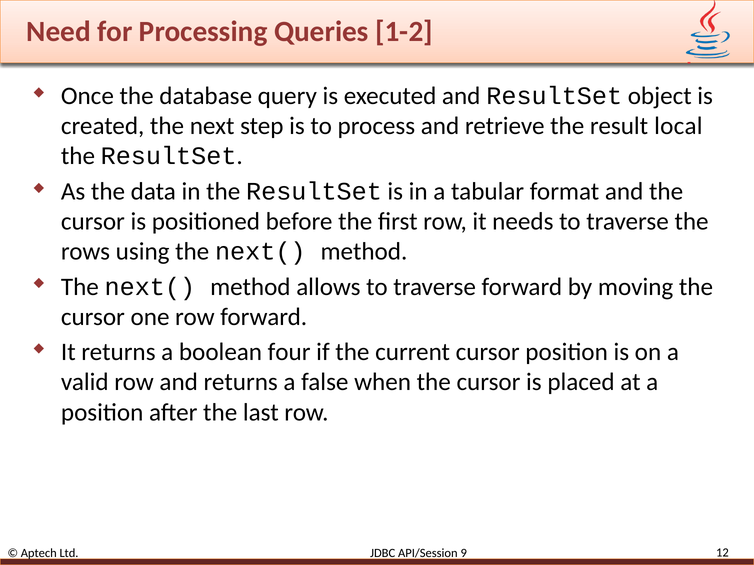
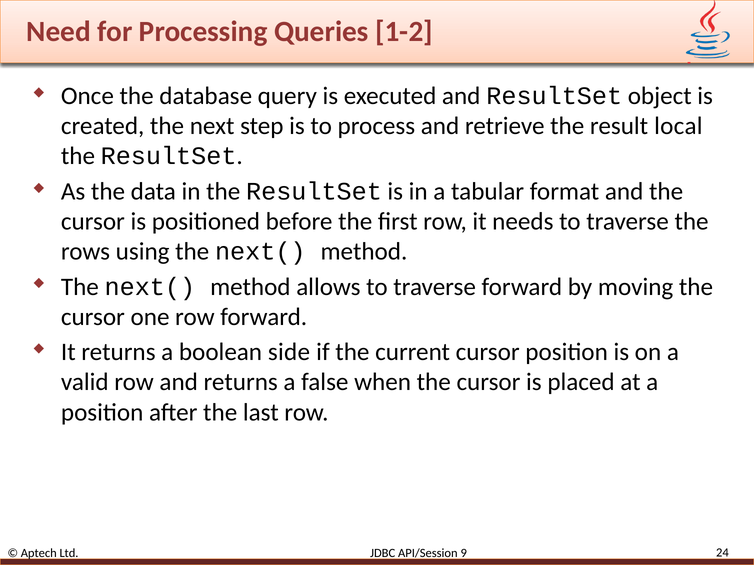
four: four -> side (289, 352)
12: 12 -> 24 (722, 553)
